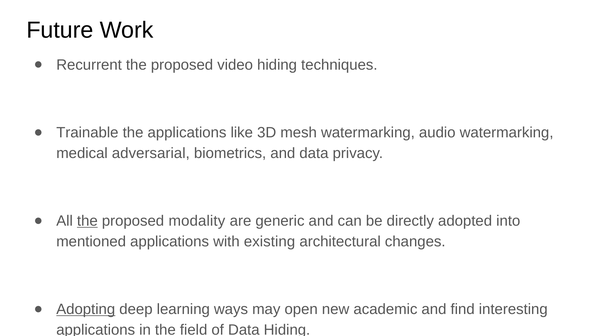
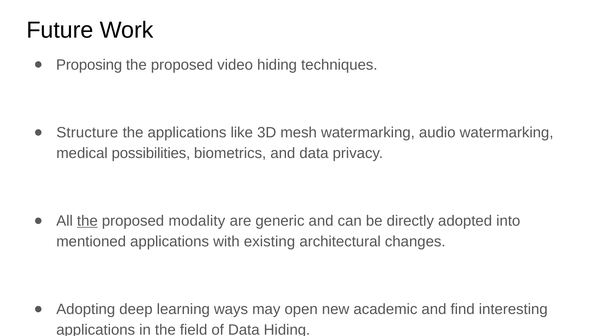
Recurrent: Recurrent -> Proposing (89, 65)
Trainable: Trainable -> Structure (87, 133)
adversarial: adversarial -> possibilities (151, 153)
Adopting underline: present -> none (86, 310)
